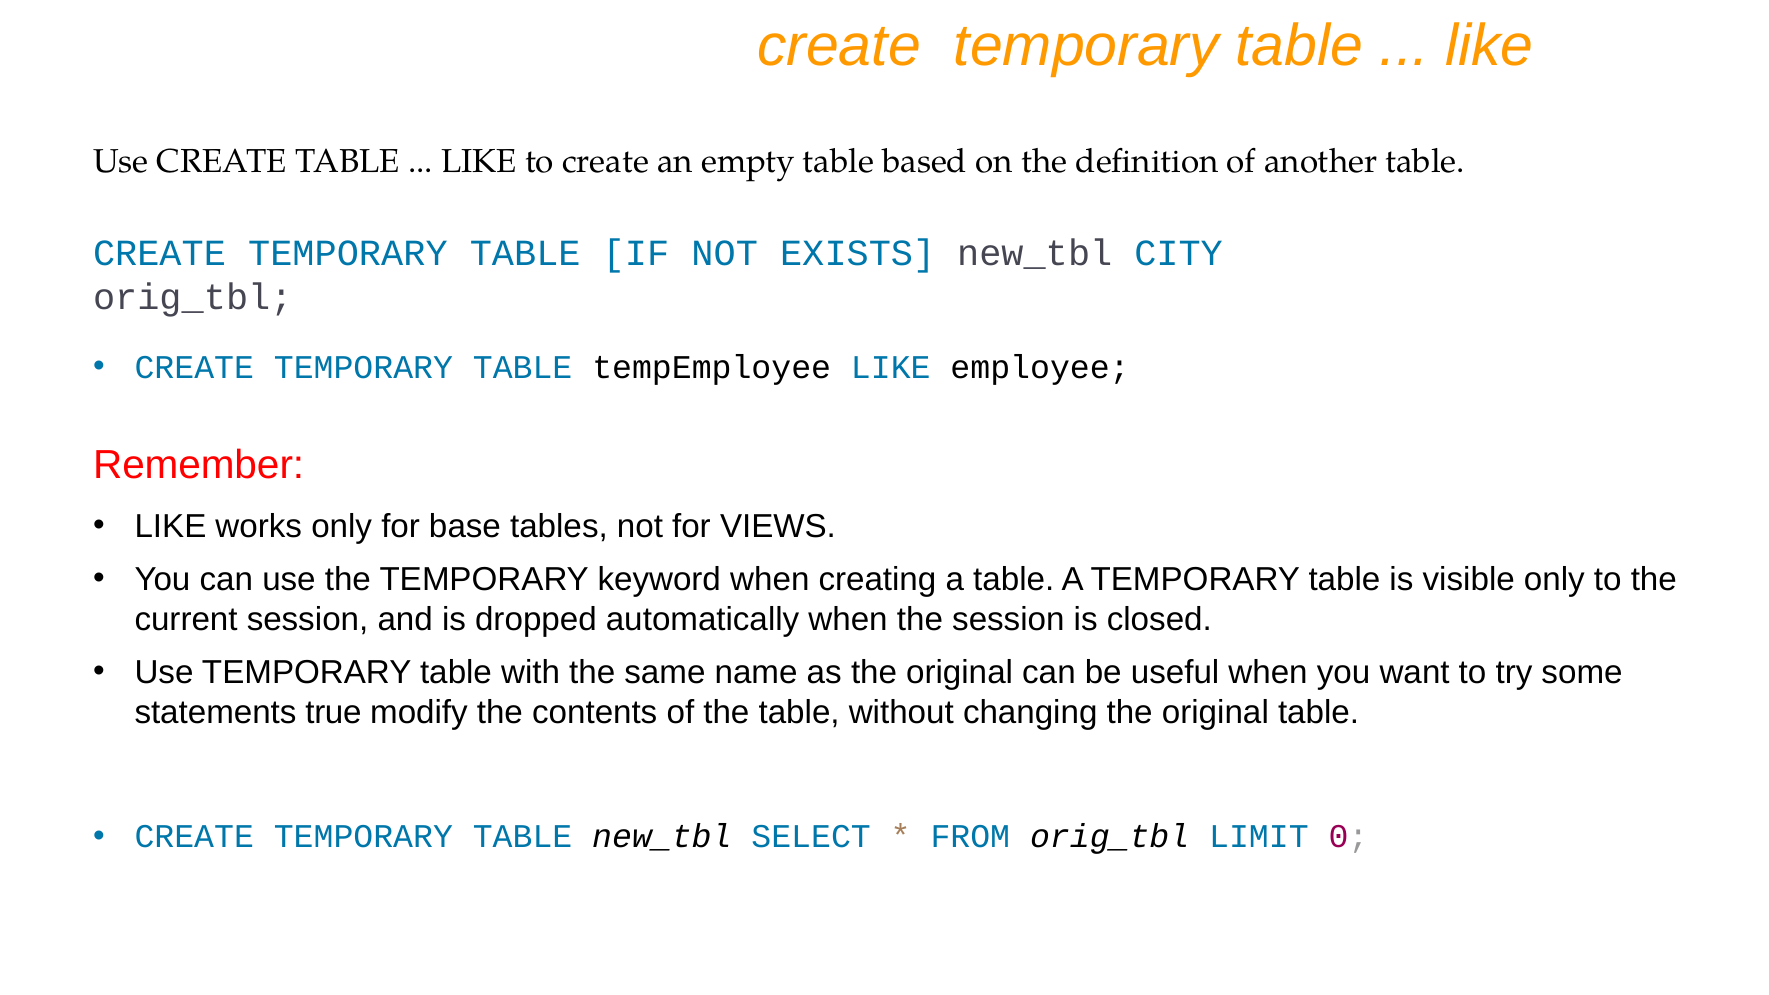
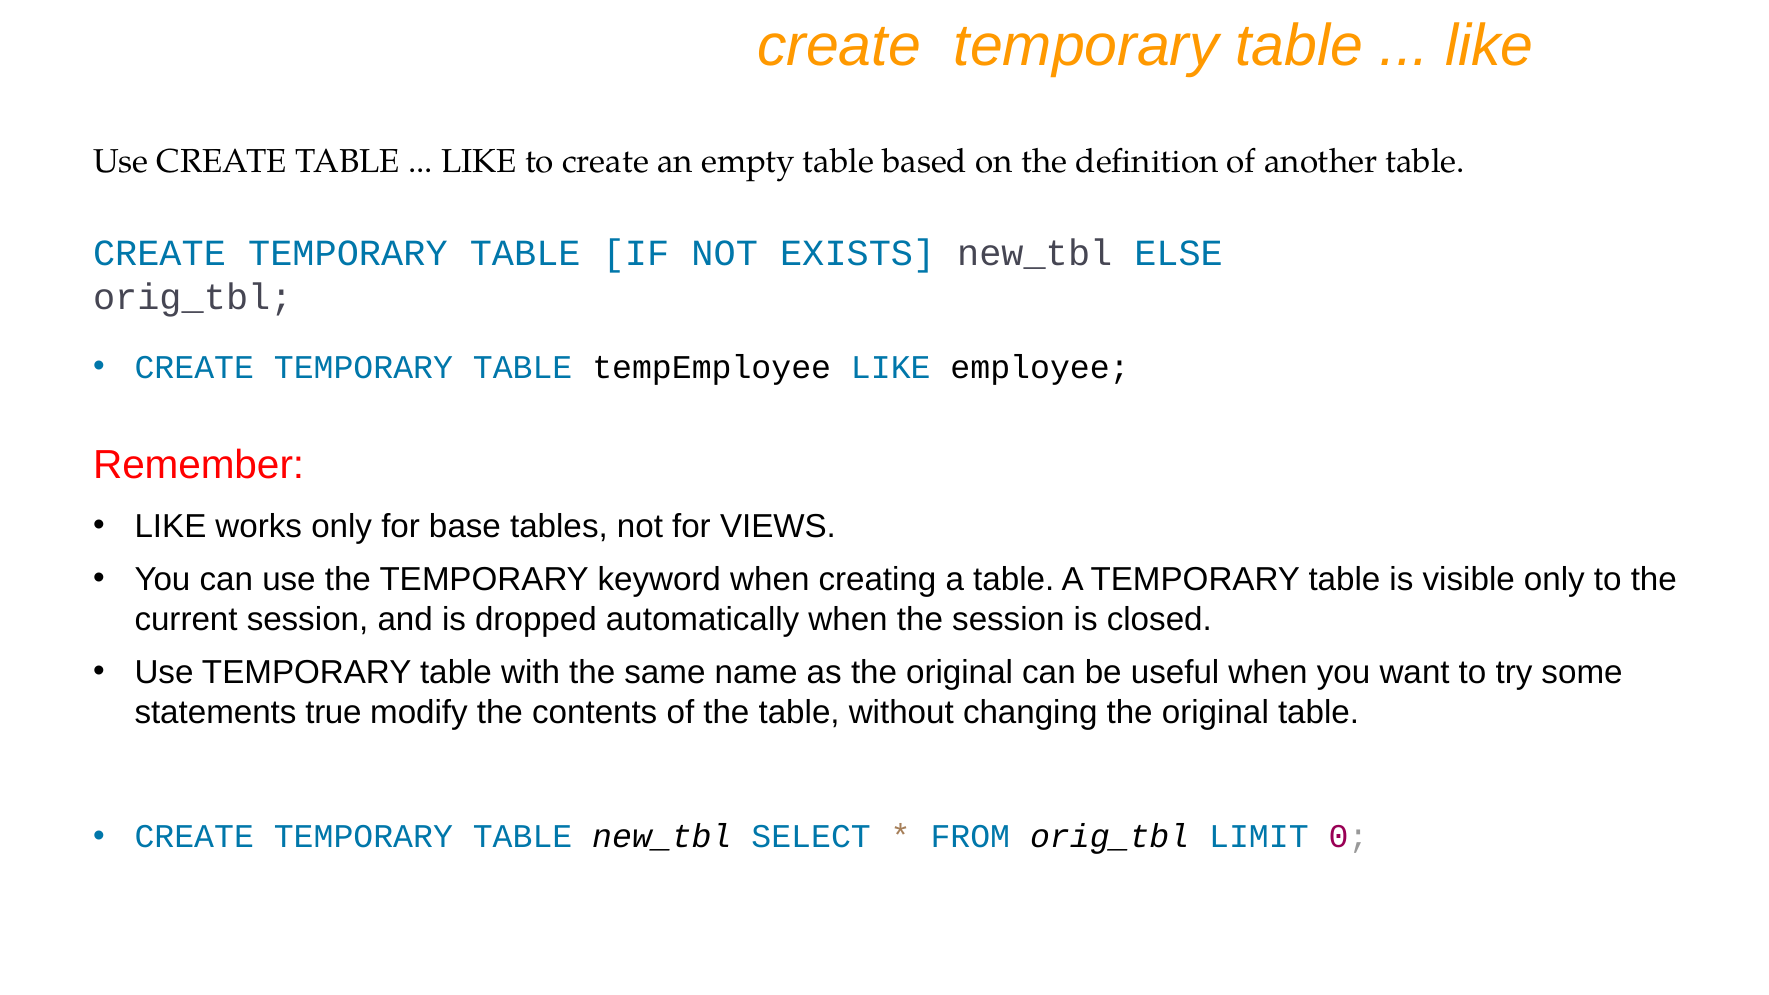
CITY: CITY -> ELSE (1179, 253)
